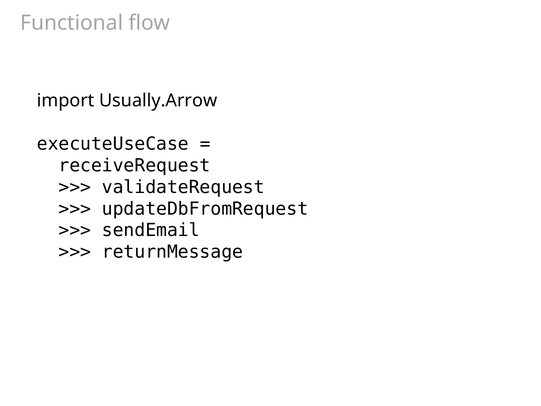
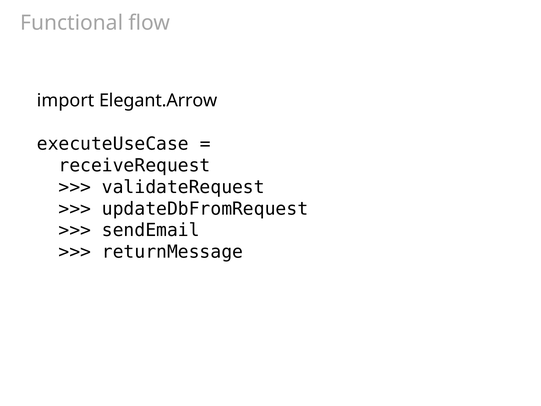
Usually.Arrow: Usually.Arrow -> Elegant.Arrow (158, 100)
